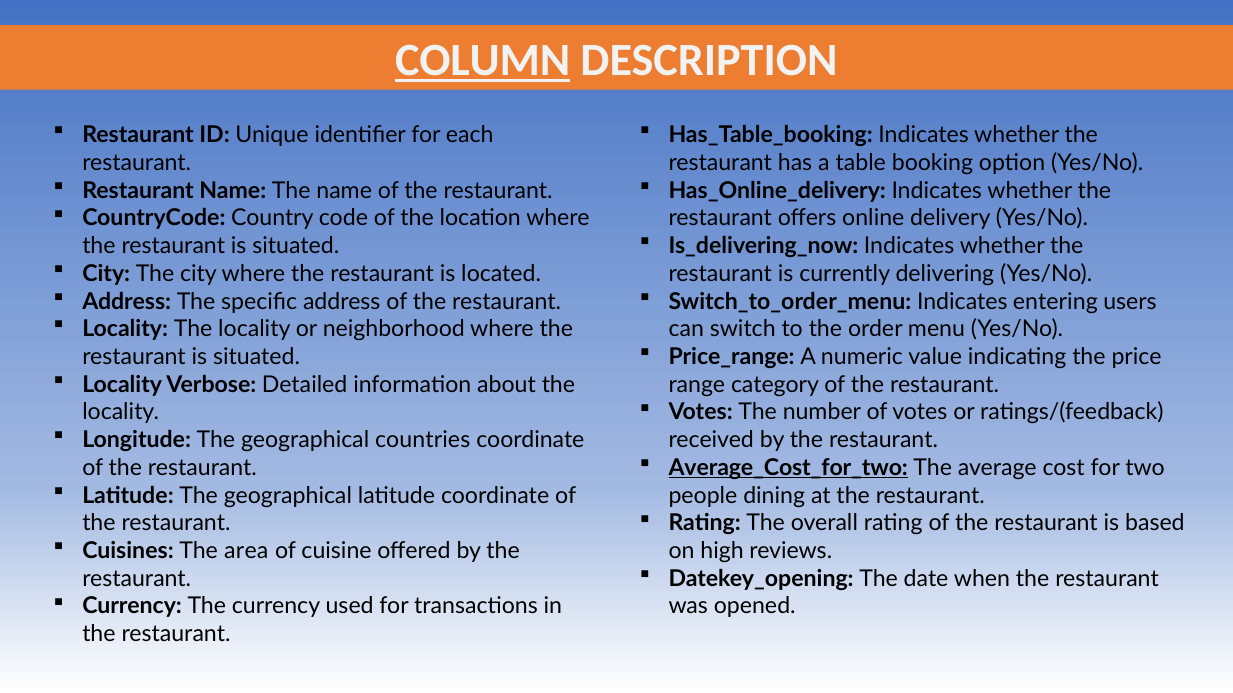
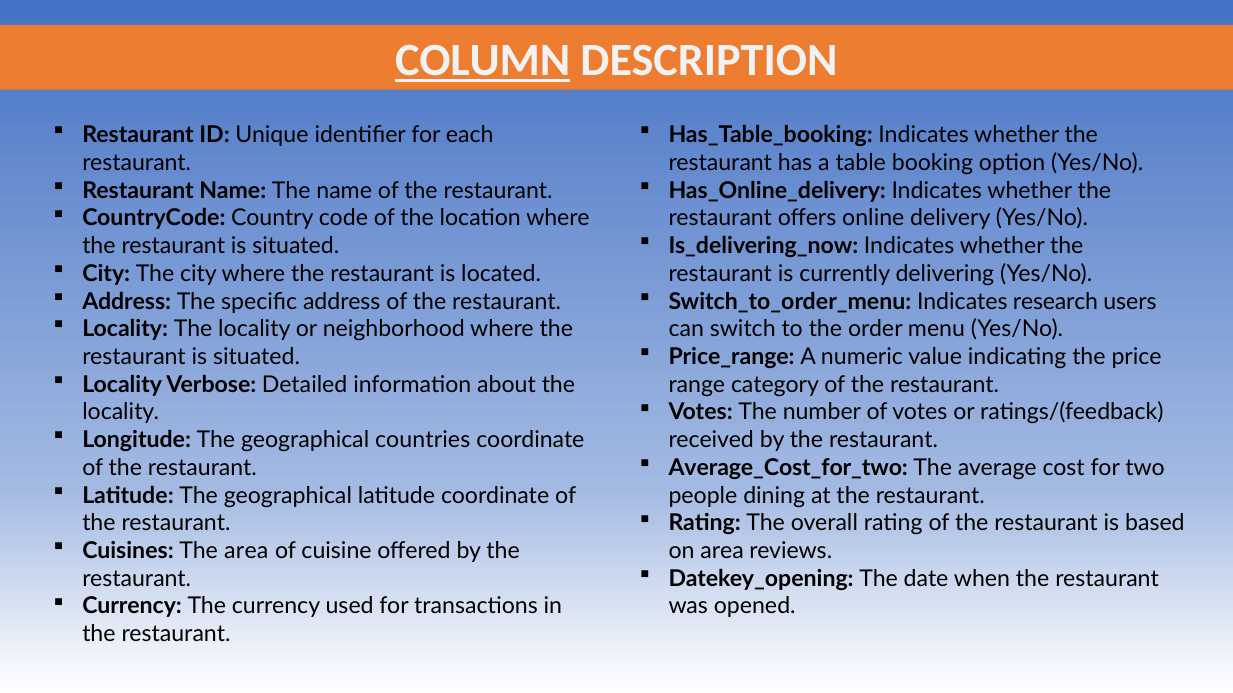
entering: entering -> research (1055, 302)
Average_Cost_for_two underline: present -> none (788, 468)
on high: high -> area (722, 551)
